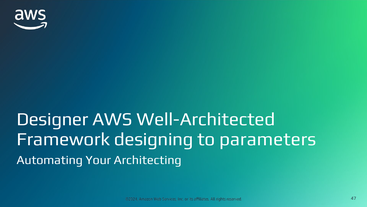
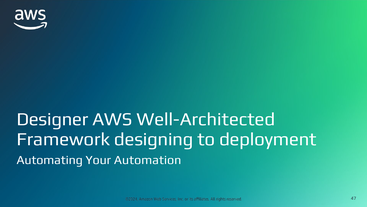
parameters: parameters -> deployment (268, 139)
Architecting: Architecting -> Automation (148, 160)
